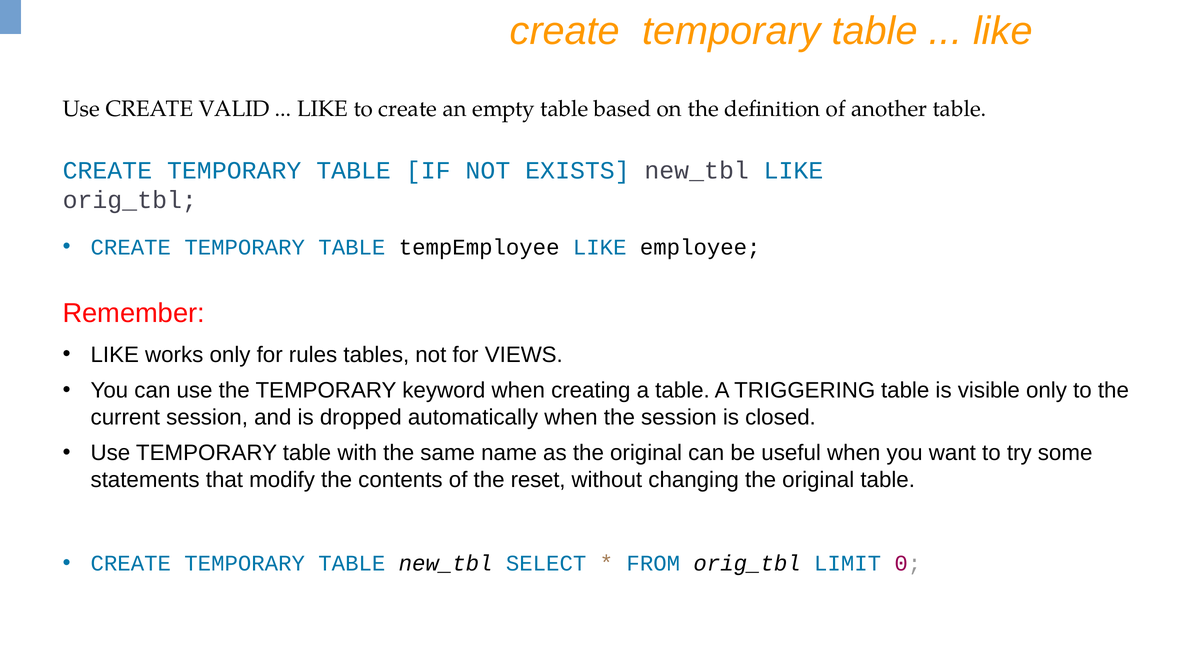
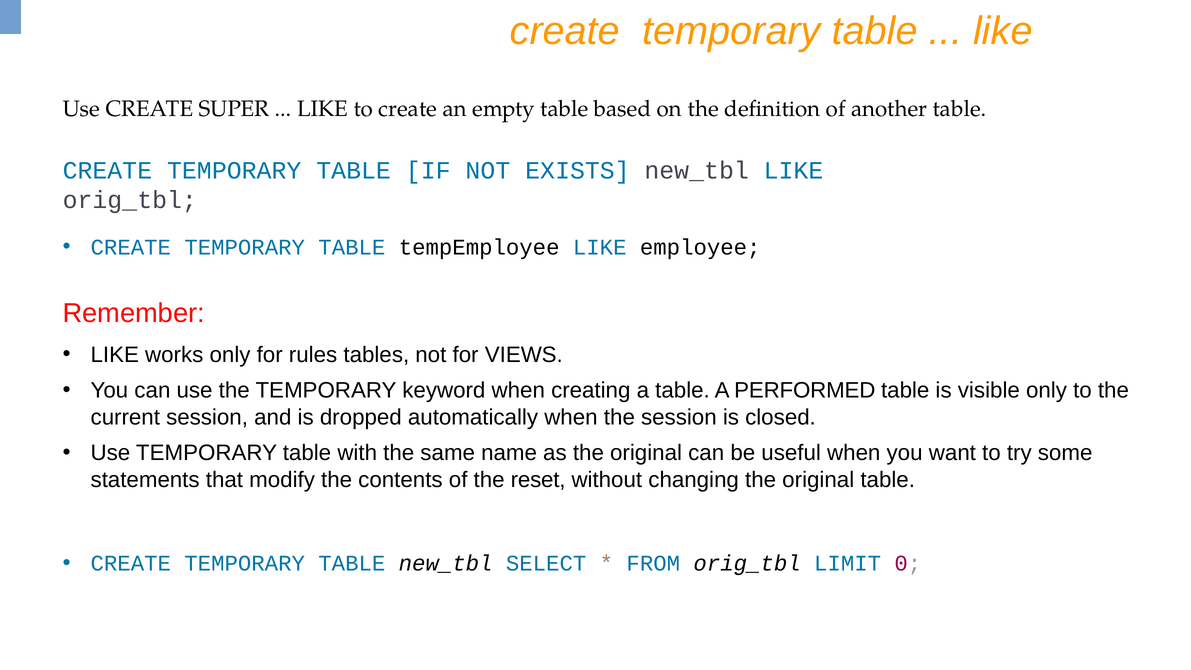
VALID: VALID -> SUPER (234, 109)
TRIGGERING: TRIGGERING -> PERFORMED (805, 390)
